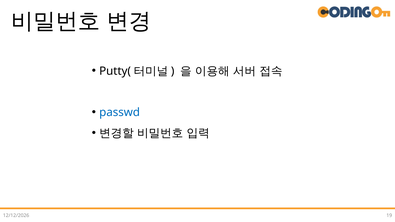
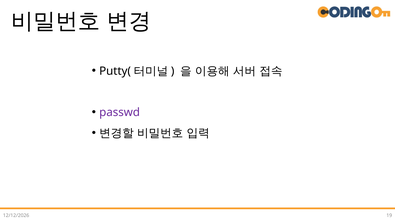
passwd colour: blue -> purple (120, 113)
